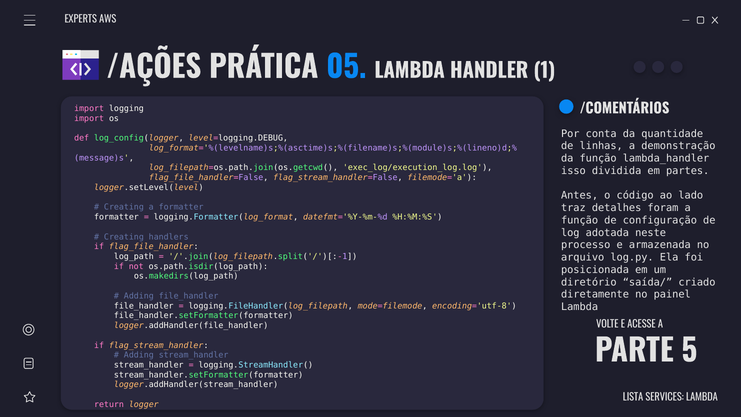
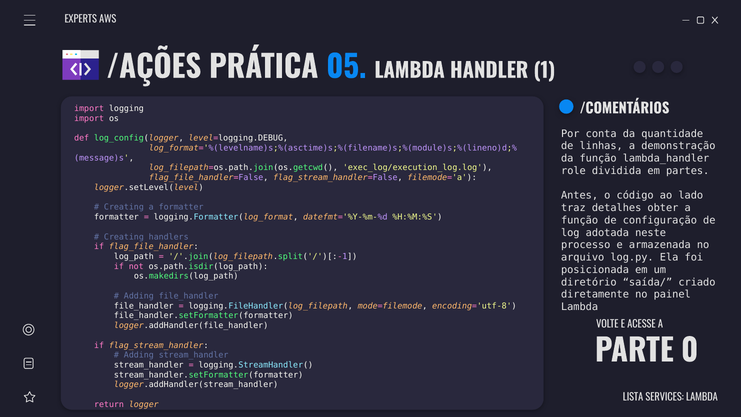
isso: isso -> role (573, 171)
foram: foram -> obter (663, 208)
5: 5 -> 0 (690, 351)
